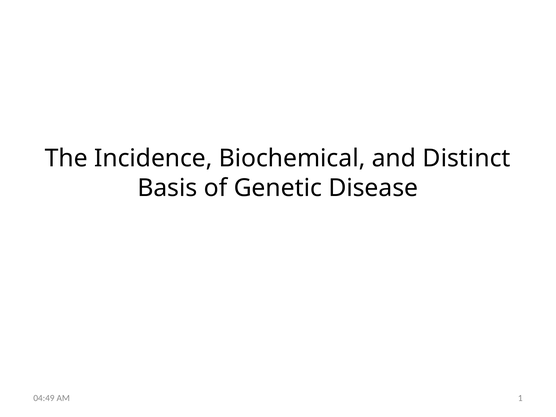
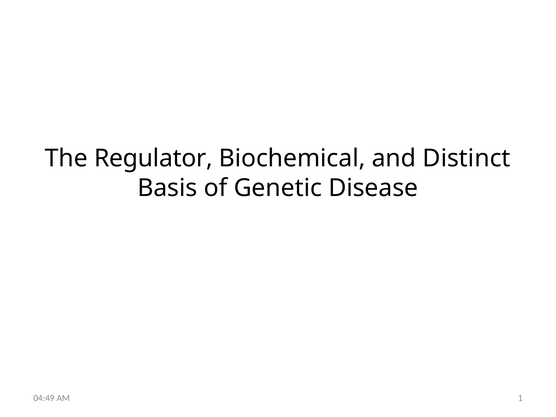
Incidence: Incidence -> Regulator (153, 158)
